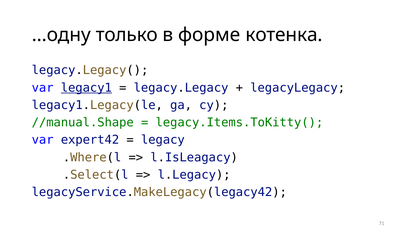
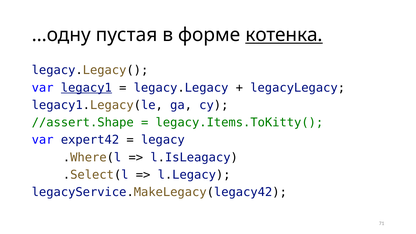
только: только -> пустая (127, 35)
котенка underline: none -> present (284, 35)
//manual.Shape: //manual.Shape -> //assert.Shape (83, 123)
